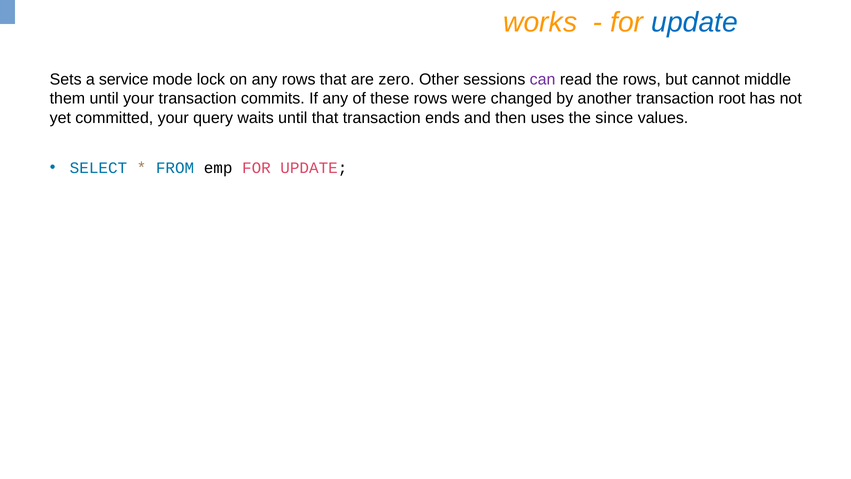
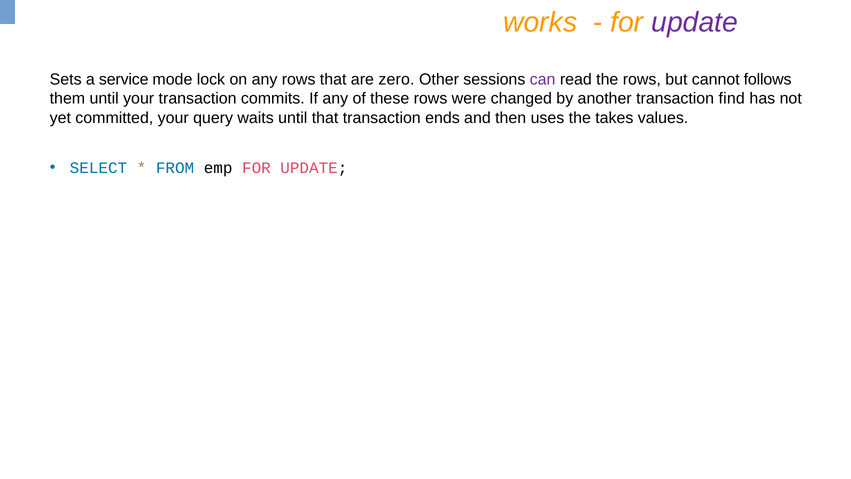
update colour: blue -> purple (695, 22)
middle: middle -> follows (768, 79)
root: root -> find (732, 99)
since: since -> takes (614, 118)
